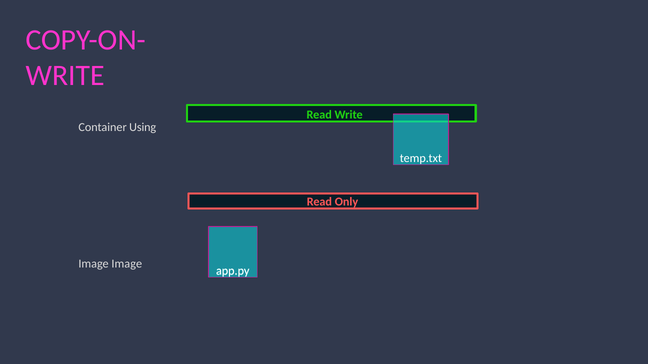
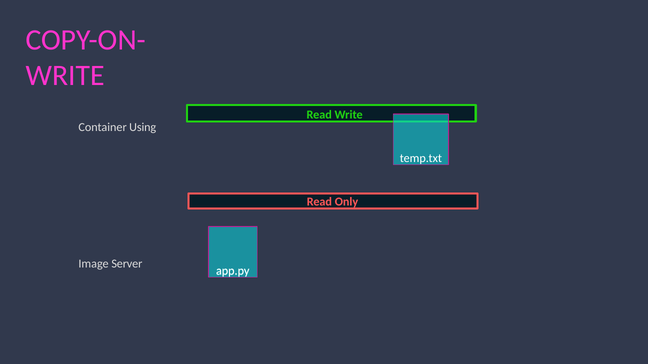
Image Image: Image -> Server (127, 264)
